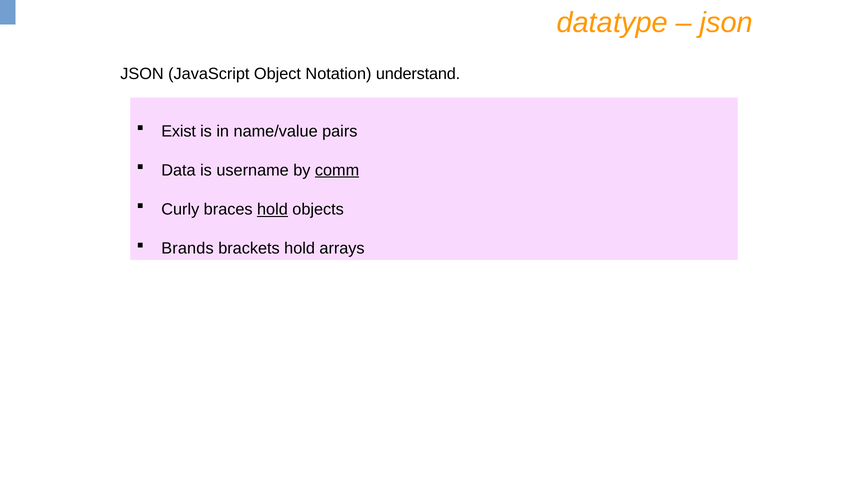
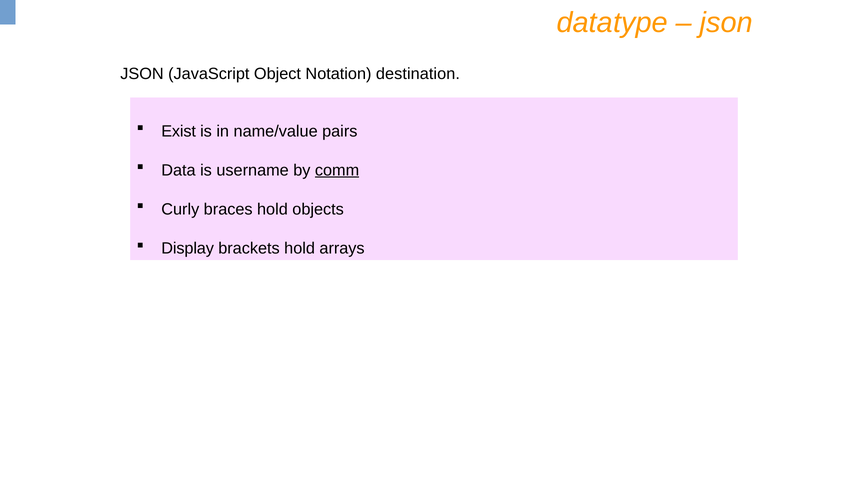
understand: understand -> destination (418, 74)
hold underline: present -> none (272, 209)
Brands: Brands -> Display (188, 248)
